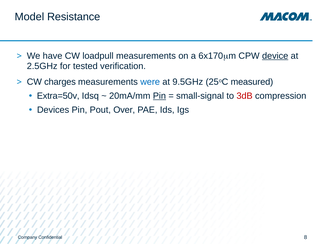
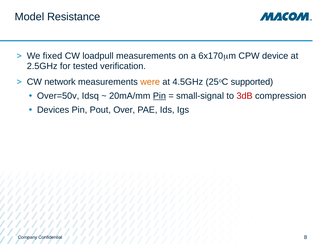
have: have -> fixed (52, 56)
device underline: present -> none (275, 56)
charges: charges -> network (60, 82)
were colour: blue -> orange (150, 82)
9.5GHz: 9.5GHz -> 4.5GHz (188, 82)
measured: measured -> supported (252, 82)
Extra=50v: Extra=50v -> Over=50v (58, 96)
